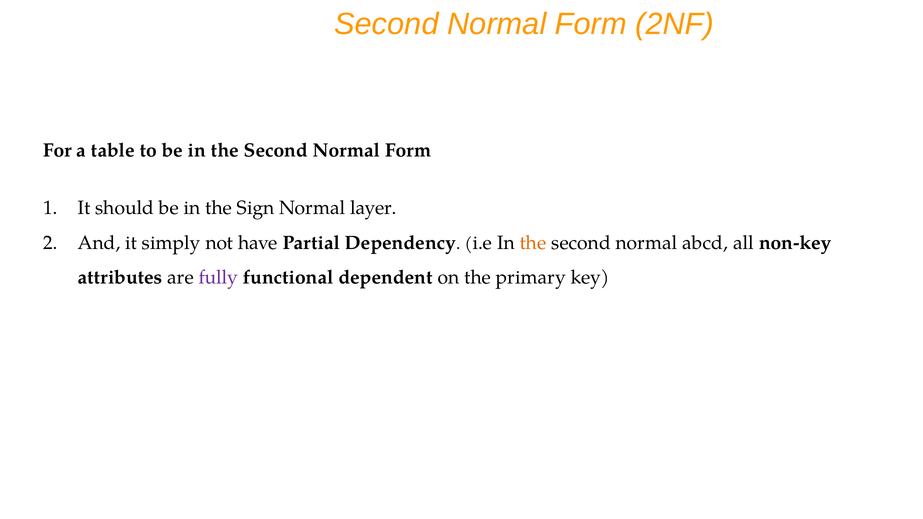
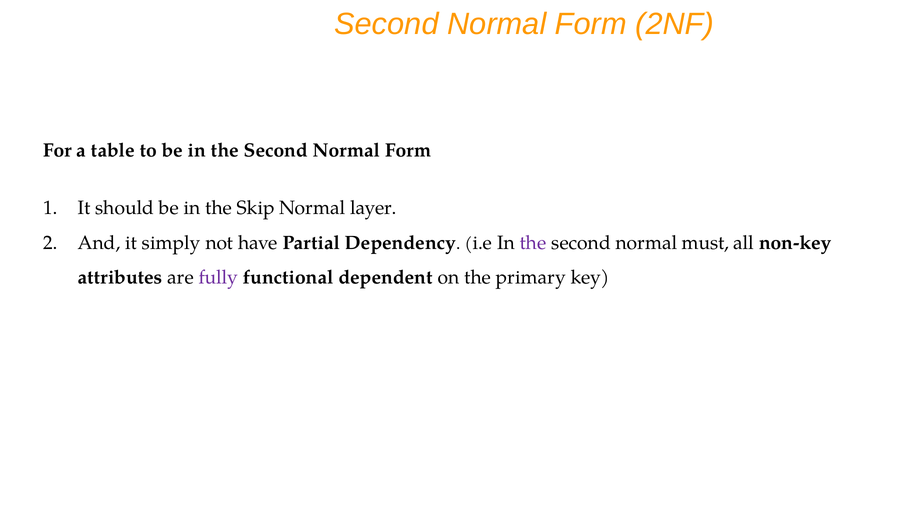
Sign: Sign -> Skip (256, 208)
the colour: orange -> purple (533, 243)
abcd: abcd -> must (705, 243)
